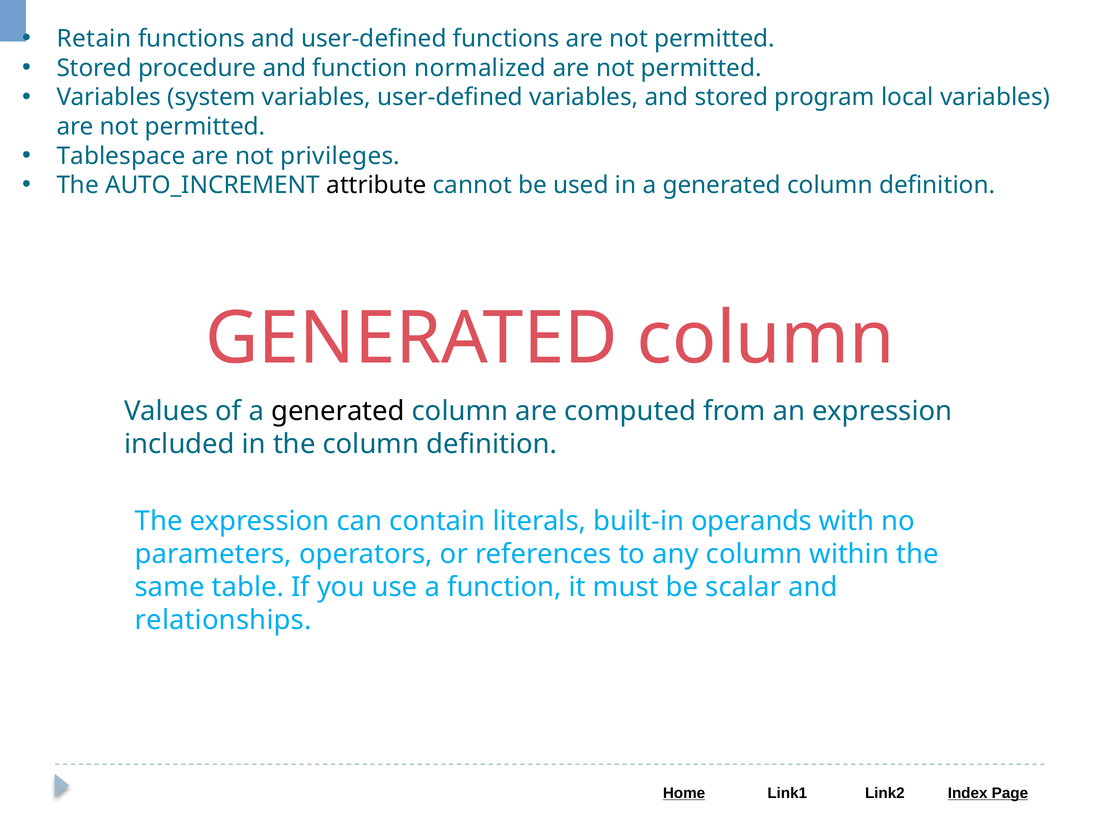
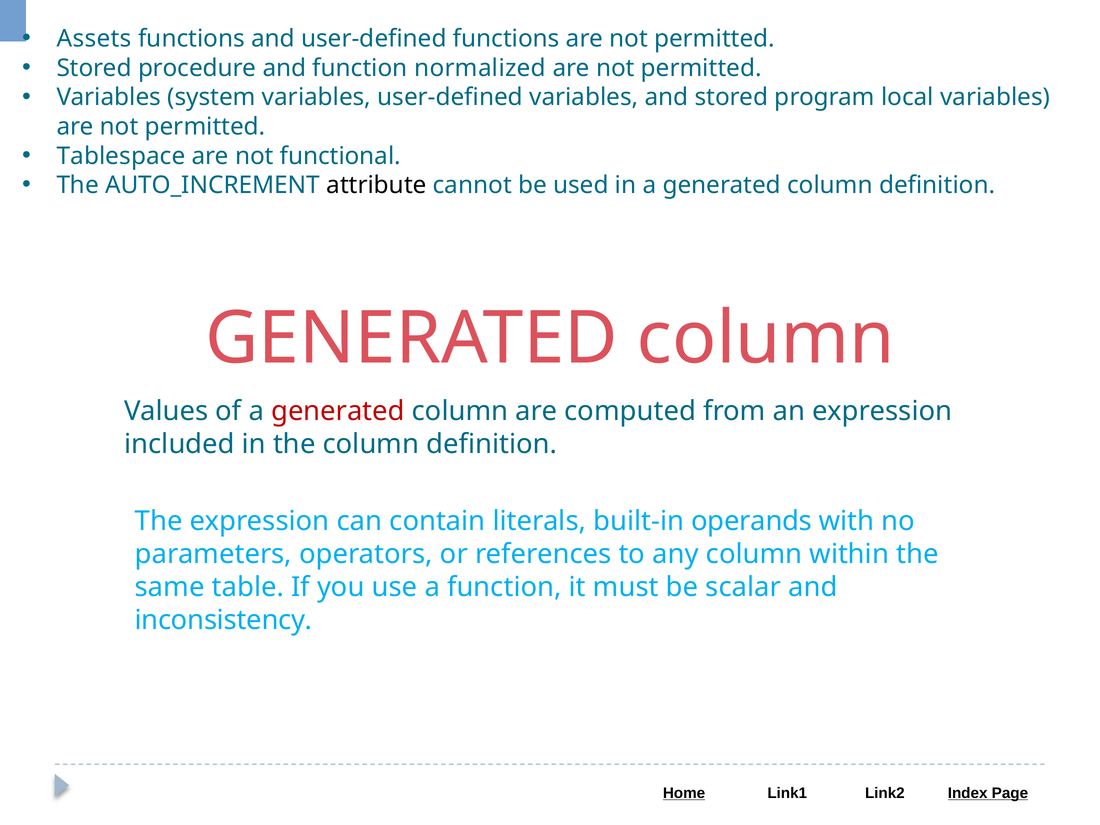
Retain: Retain -> Assets (94, 39)
privileges: privileges -> functional (340, 156)
generated colour: black -> red (338, 411)
relationships: relationships -> inconsistency (223, 620)
